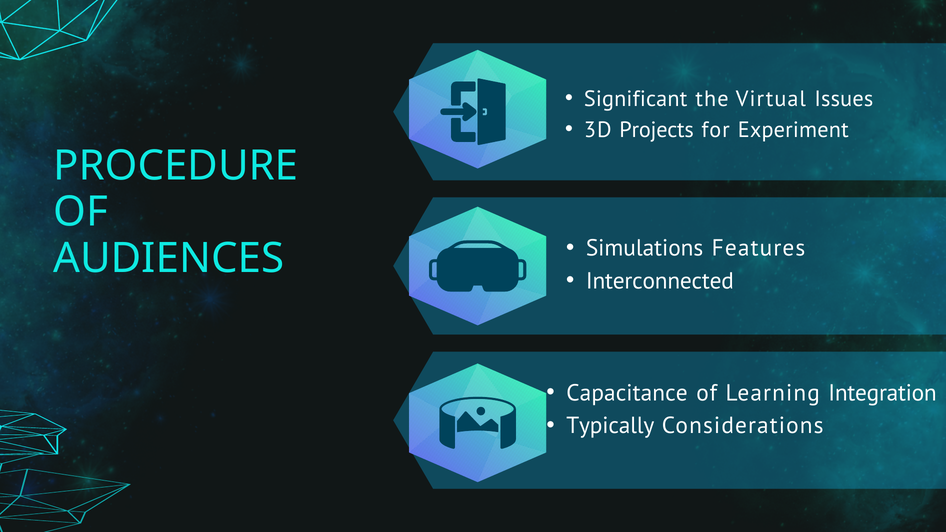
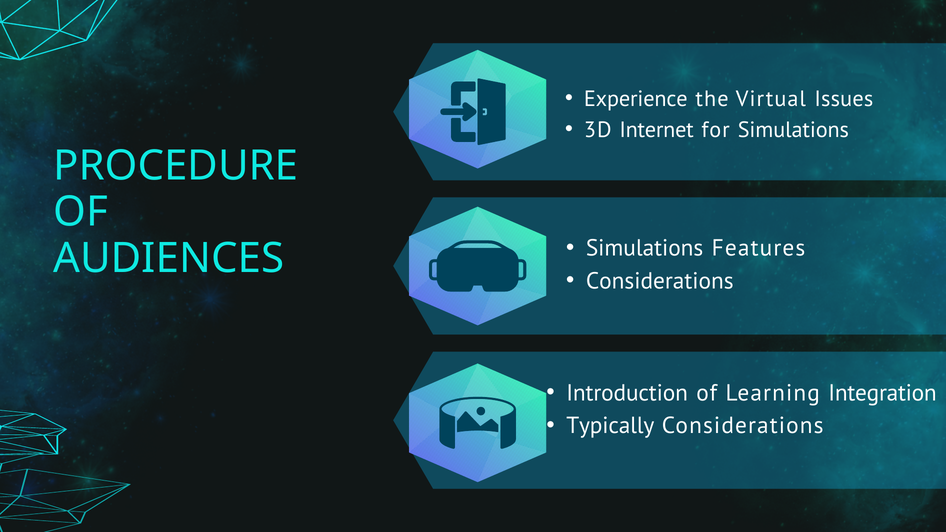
Significant: Significant -> Experience (636, 99)
Projects: Projects -> Internet (657, 130)
for Experiment: Experiment -> Simulations (793, 130)
Interconnected: Interconnected -> Considerations (660, 281)
Capacitance: Capacitance -> Introduction (627, 393)
